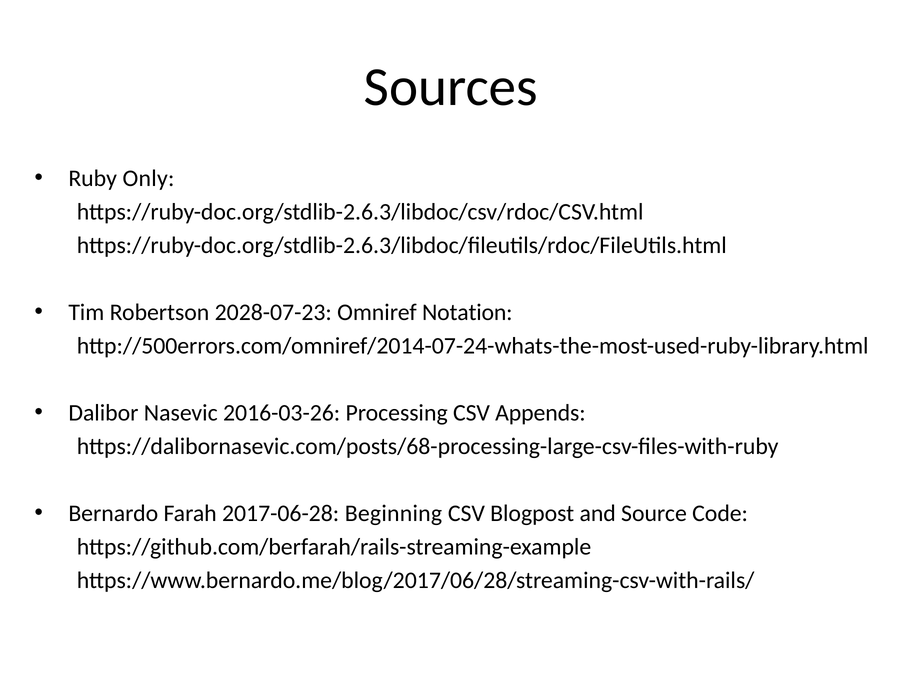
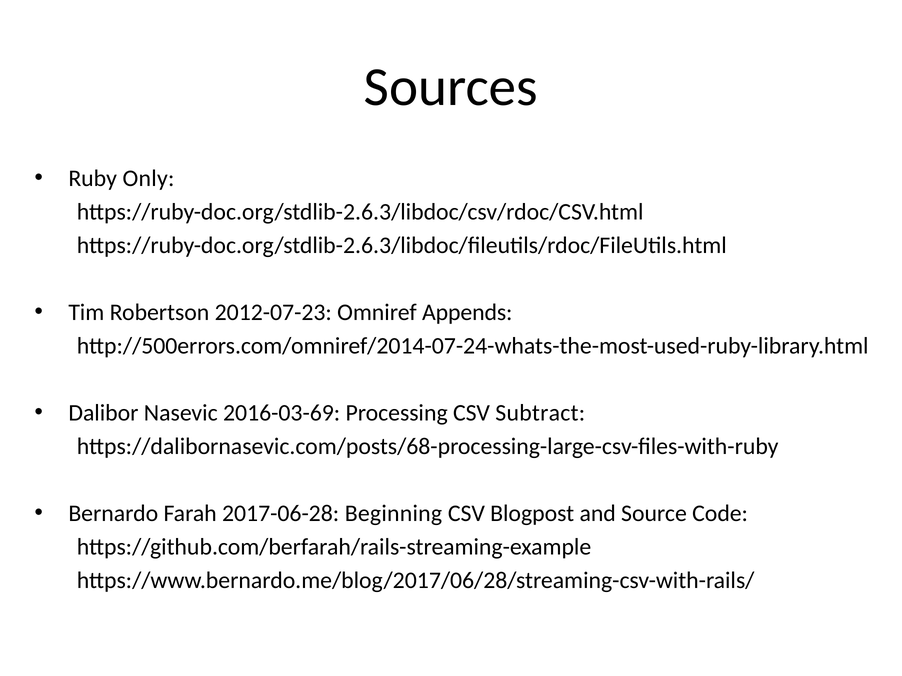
2028-07-23: 2028-07-23 -> 2012-07-23 (273, 313)
Notation: Notation -> Appends (467, 313)
2016-03-26: 2016-03-26 -> 2016-03-69 (282, 413)
Appends: Appends -> Subtract (540, 413)
